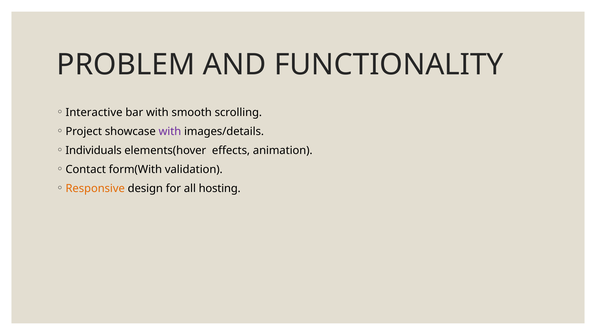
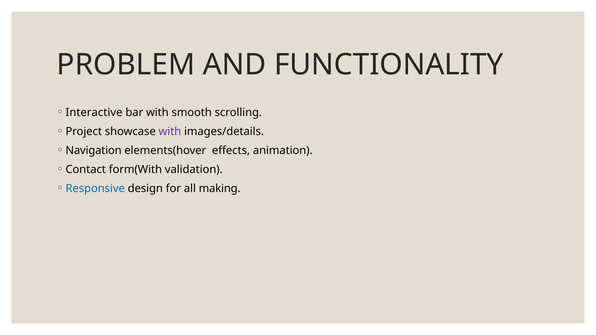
Individuals: Individuals -> Navigation (94, 151)
Responsive colour: orange -> blue (95, 189)
hosting: hosting -> making (220, 189)
